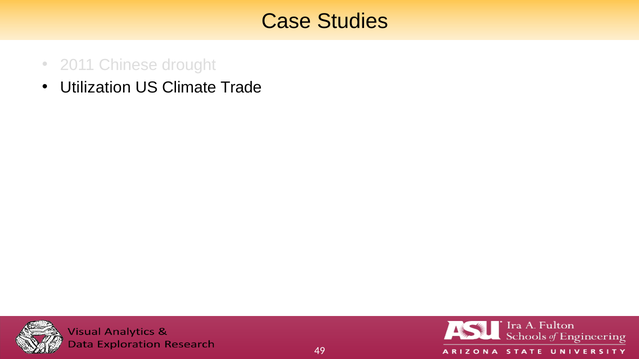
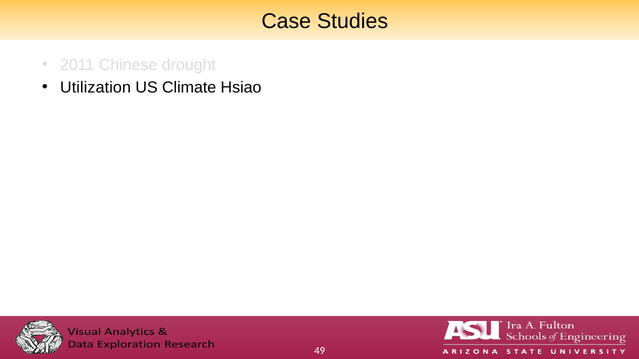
Trade: Trade -> Hsiao (241, 87)
